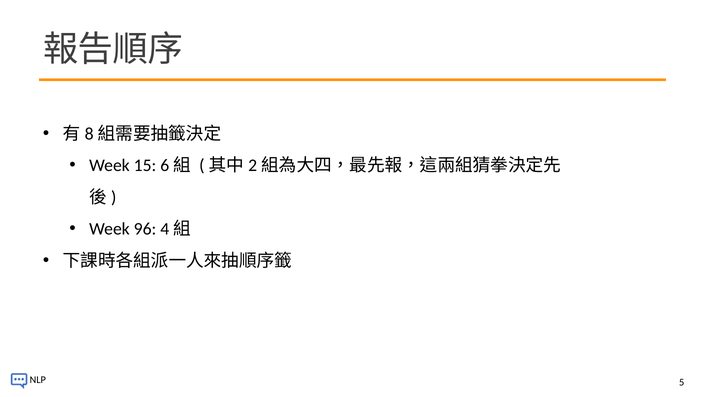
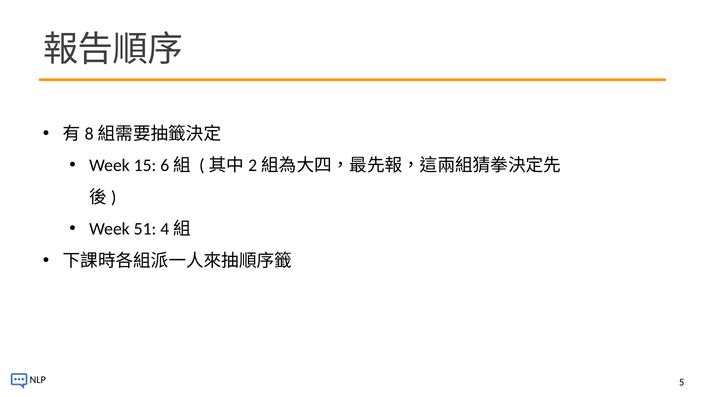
96: 96 -> 51 (145, 229)
